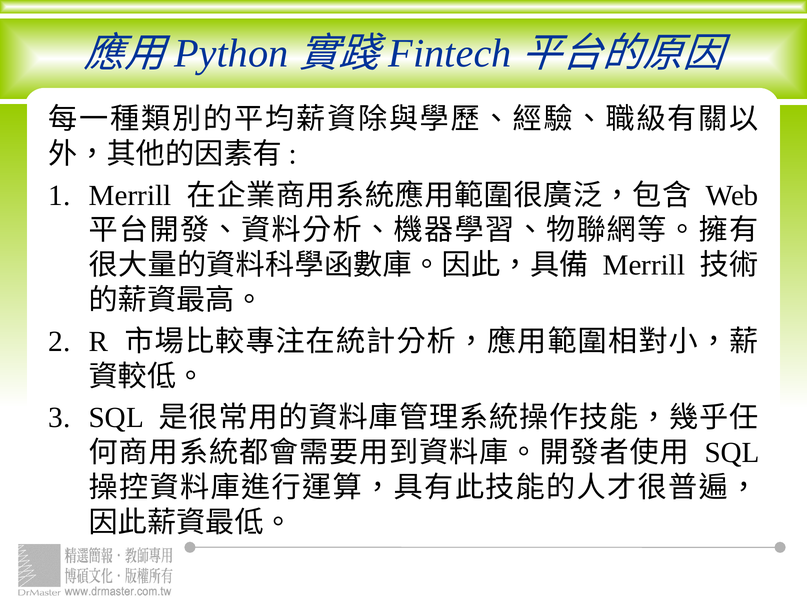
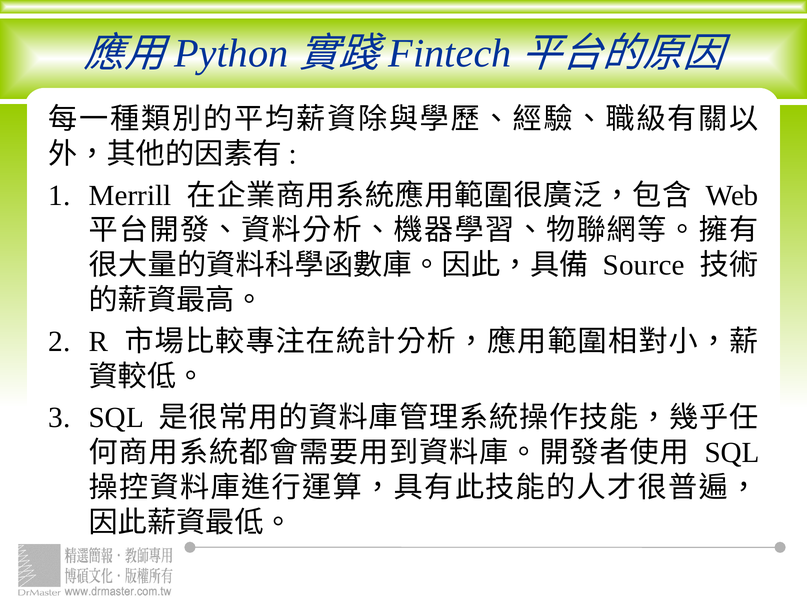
Merrill: Merrill -> Source (644, 265)
